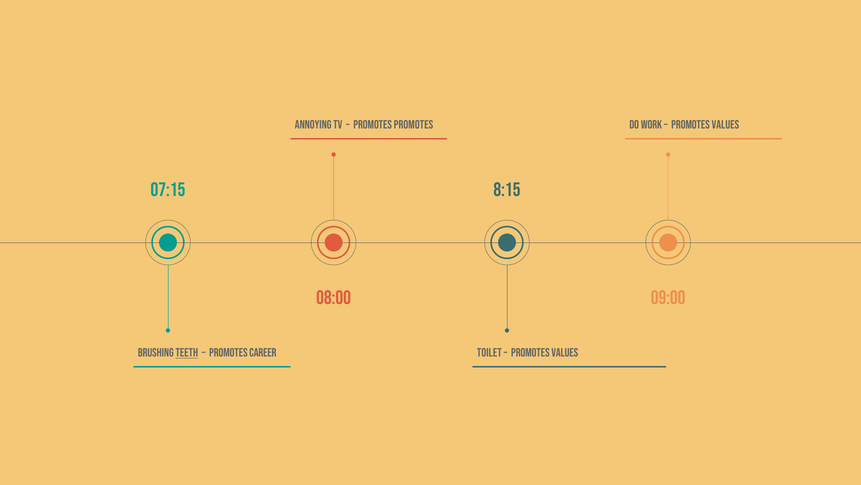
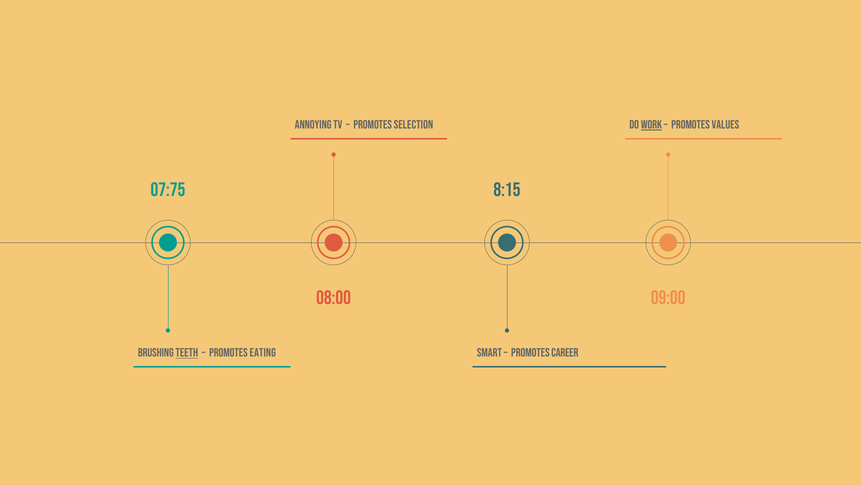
Promotes Promotes: Promotes -> Selection (413, 125)
work underline: none -> present (651, 125)
07:15: 07:15 -> 07:75 (168, 189)
Career: Career -> Eating (263, 352)
Toilet: Toilet -> Smart (489, 352)
Values: Values -> Career (565, 352)
